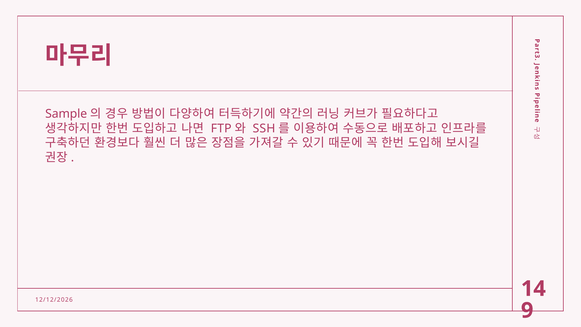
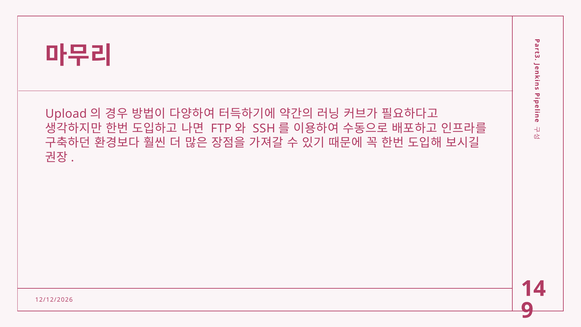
Sample: Sample -> Upload (66, 114)
